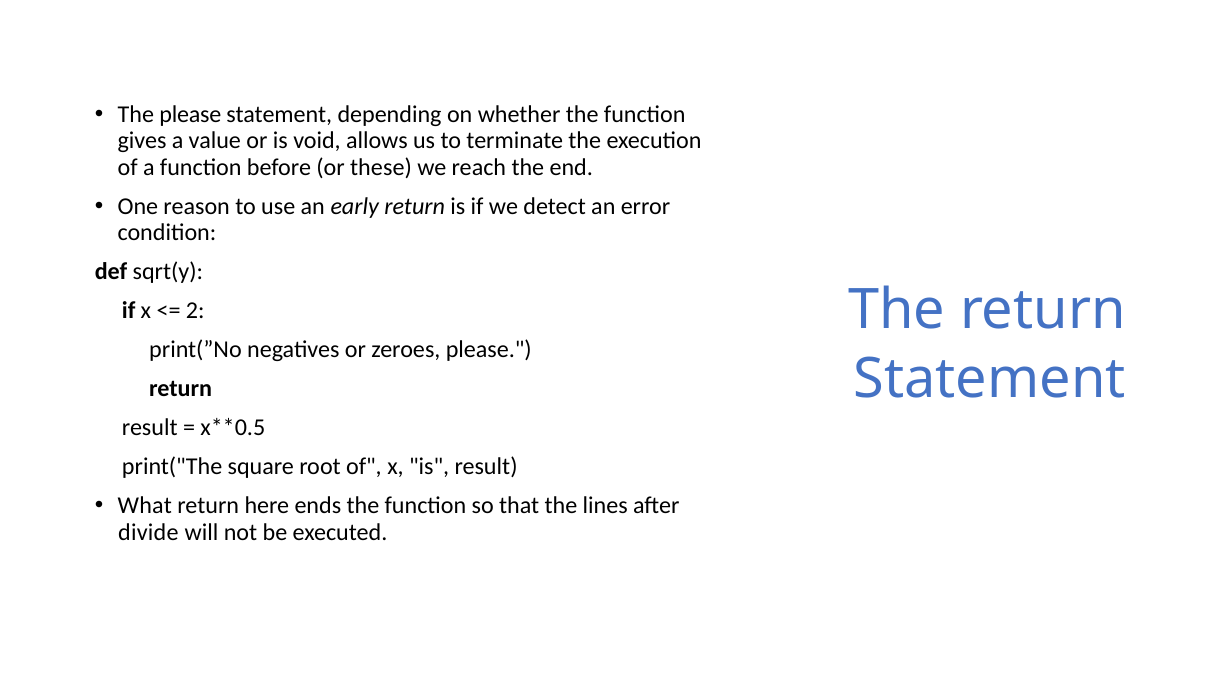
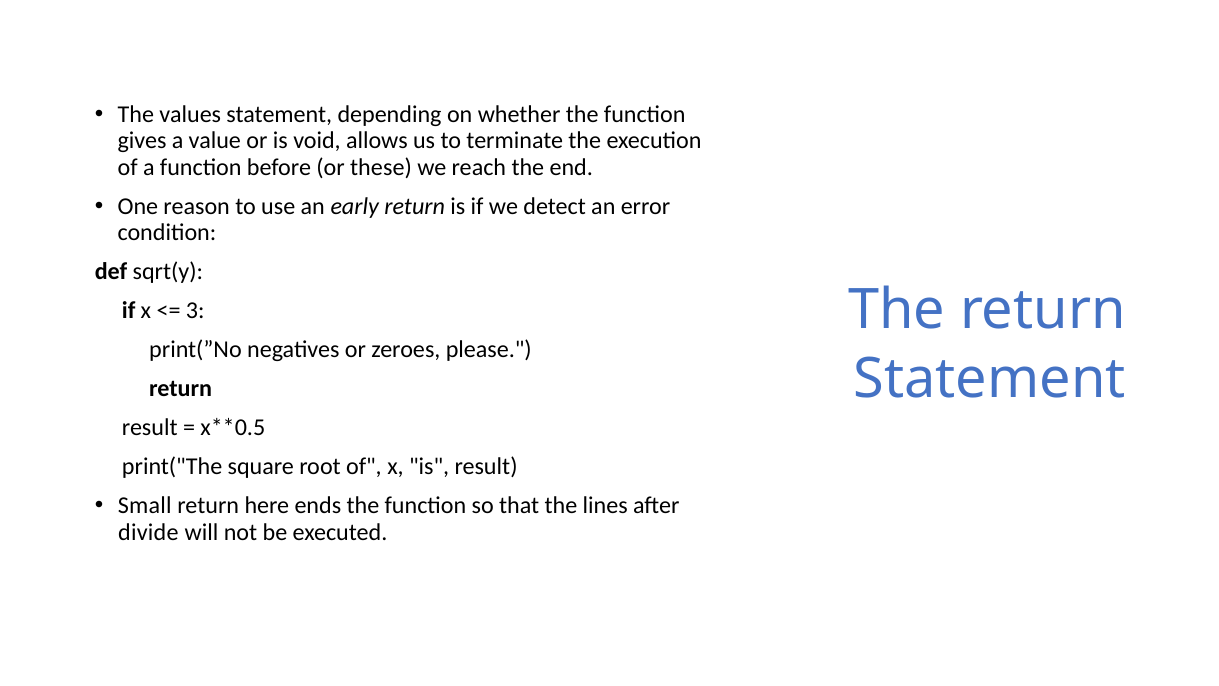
The please: please -> values (190, 114)
2: 2 -> 3 (195, 311)
What: What -> Small (145, 506)
